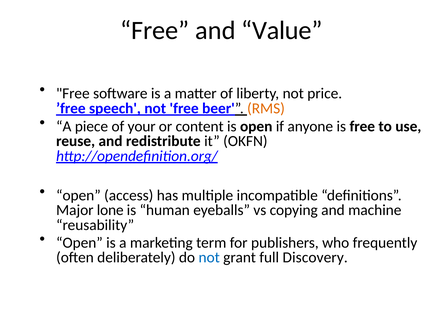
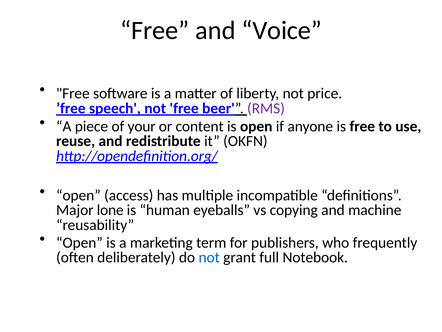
Value: Value -> Voice (282, 30)
RMS colour: orange -> purple (266, 108)
Discovery: Discovery -> Notebook (315, 257)
